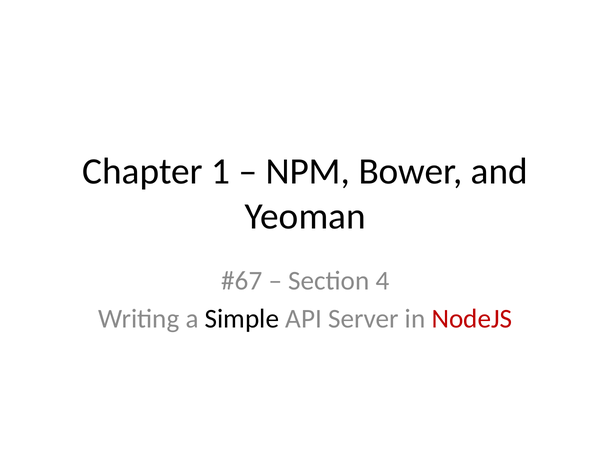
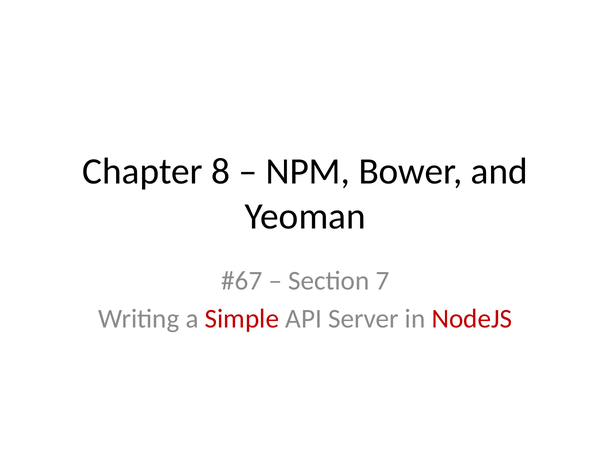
1: 1 -> 8 (221, 172)
4: 4 -> 7 (382, 281)
Simple colour: black -> red (242, 319)
